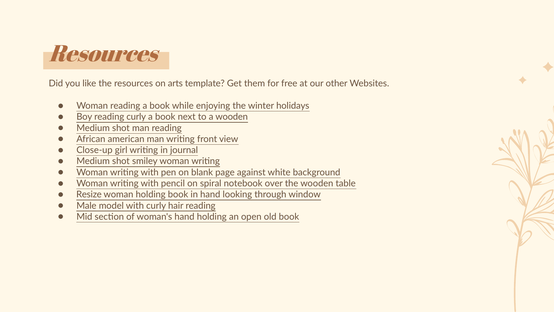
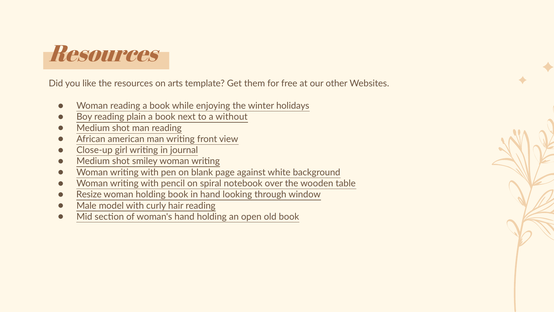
reading curly: curly -> plain (136, 117)
a wooden: wooden -> without (232, 117)
